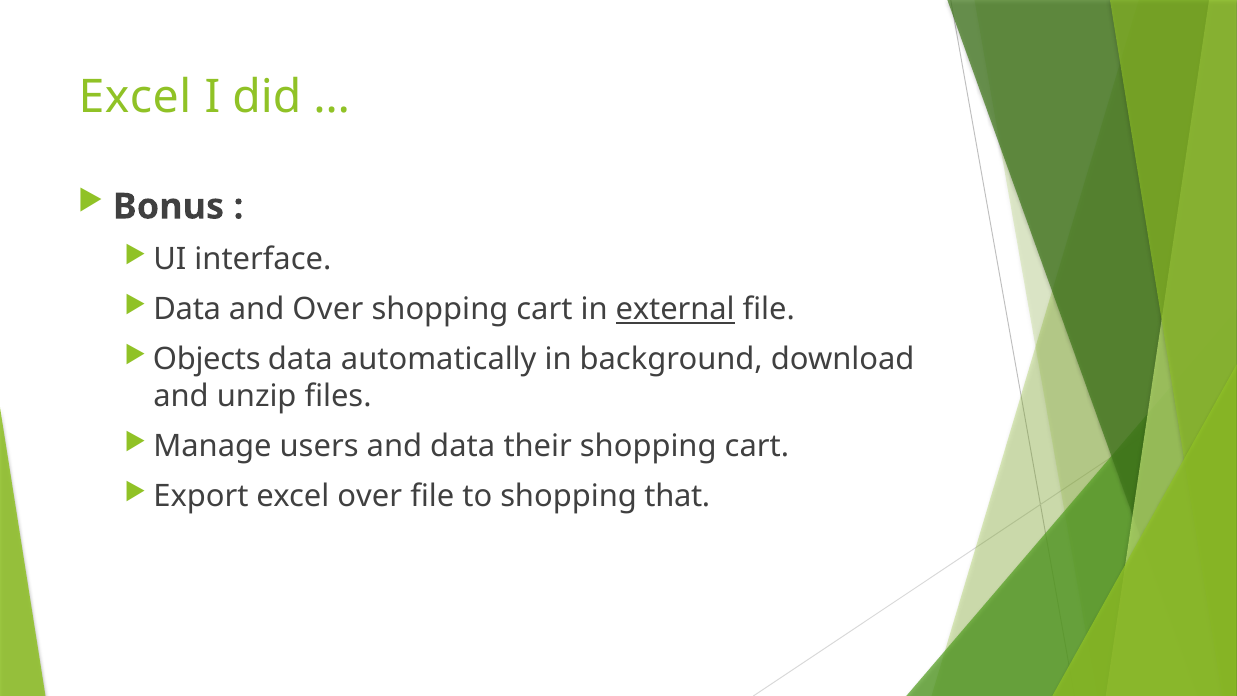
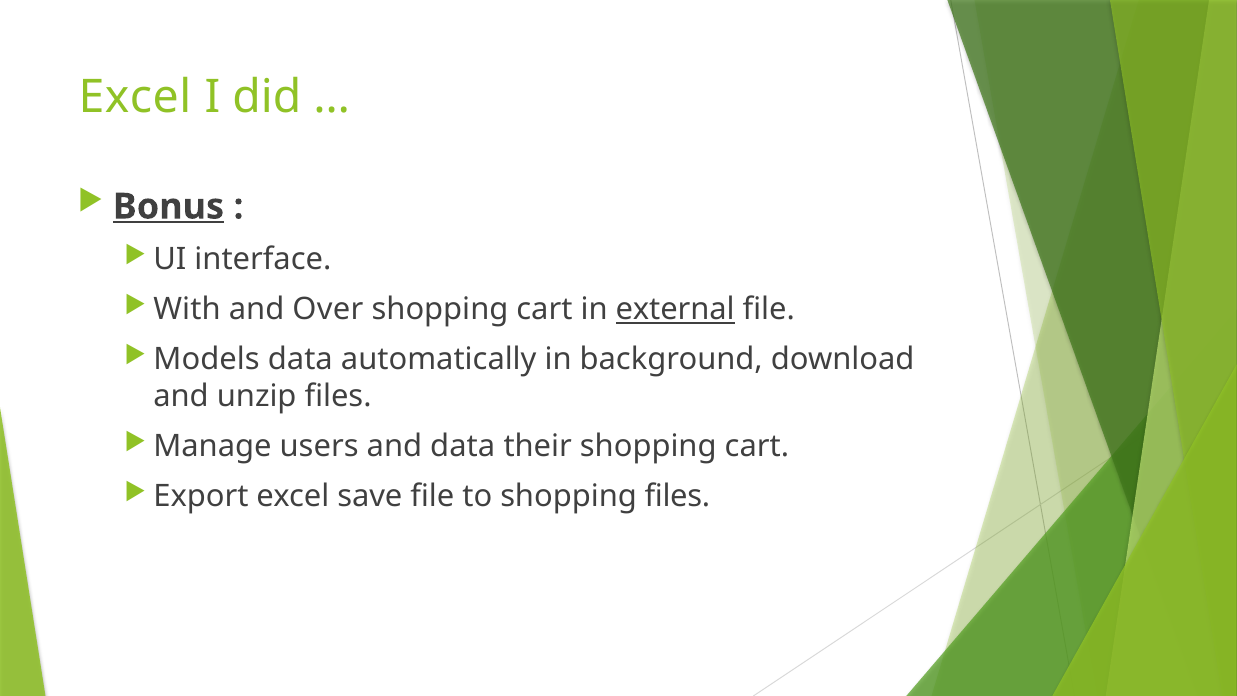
Bonus underline: none -> present (168, 207)
Data: Data -> With (187, 309)
Objects: Objects -> Models (207, 359)
excel over: over -> save (370, 496)
shopping that: that -> files (677, 496)
